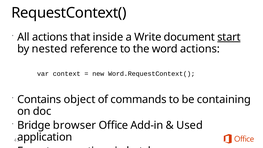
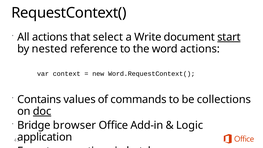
inside: inside -> select (108, 37)
object: object -> values (80, 99)
containing: containing -> collections (224, 99)
doc underline: none -> present (42, 111)
Used: Used -> Logic (190, 125)
